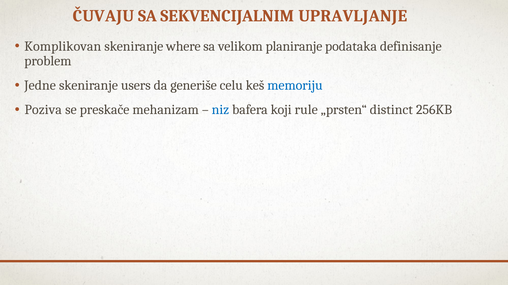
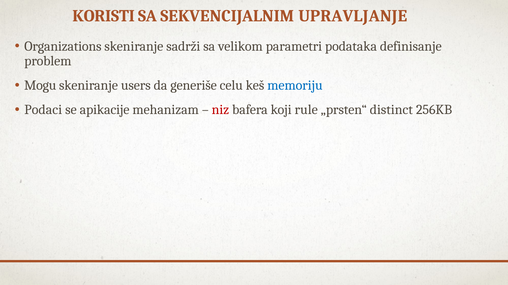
ČUVAJU: ČUVAJU -> KORISTI (104, 16)
Komplikovan: Komplikovan -> Organizations (63, 46)
where: where -> sadrži (183, 46)
planiranje: planiranje -> parametri (294, 46)
Jedne: Jedne -> Mogu (40, 86)
Poziva: Poziva -> Podaci (43, 110)
preskače: preskače -> apikacije (105, 110)
niz colour: blue -> red (220, 110)
